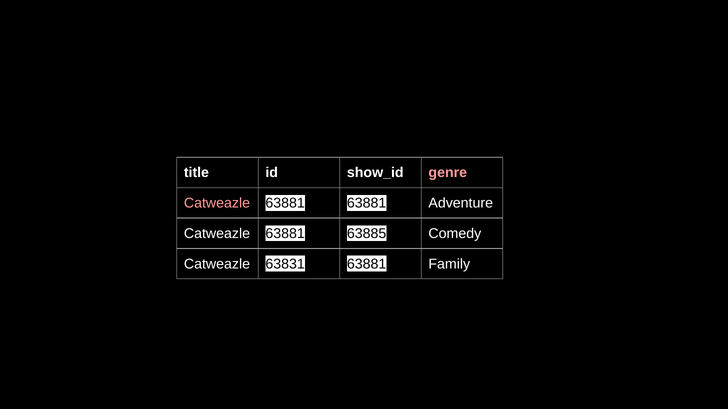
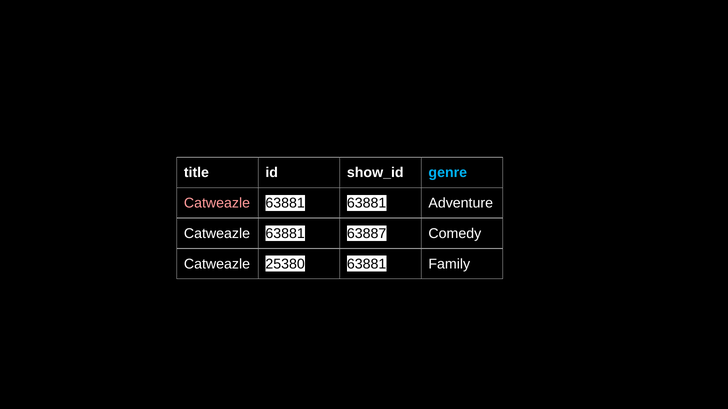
genre colour: pink -> light blue (448, 173)
63885: 63885 -> 63887 (367, 234)
63831: 63831 -> 25380 (285, 264)
